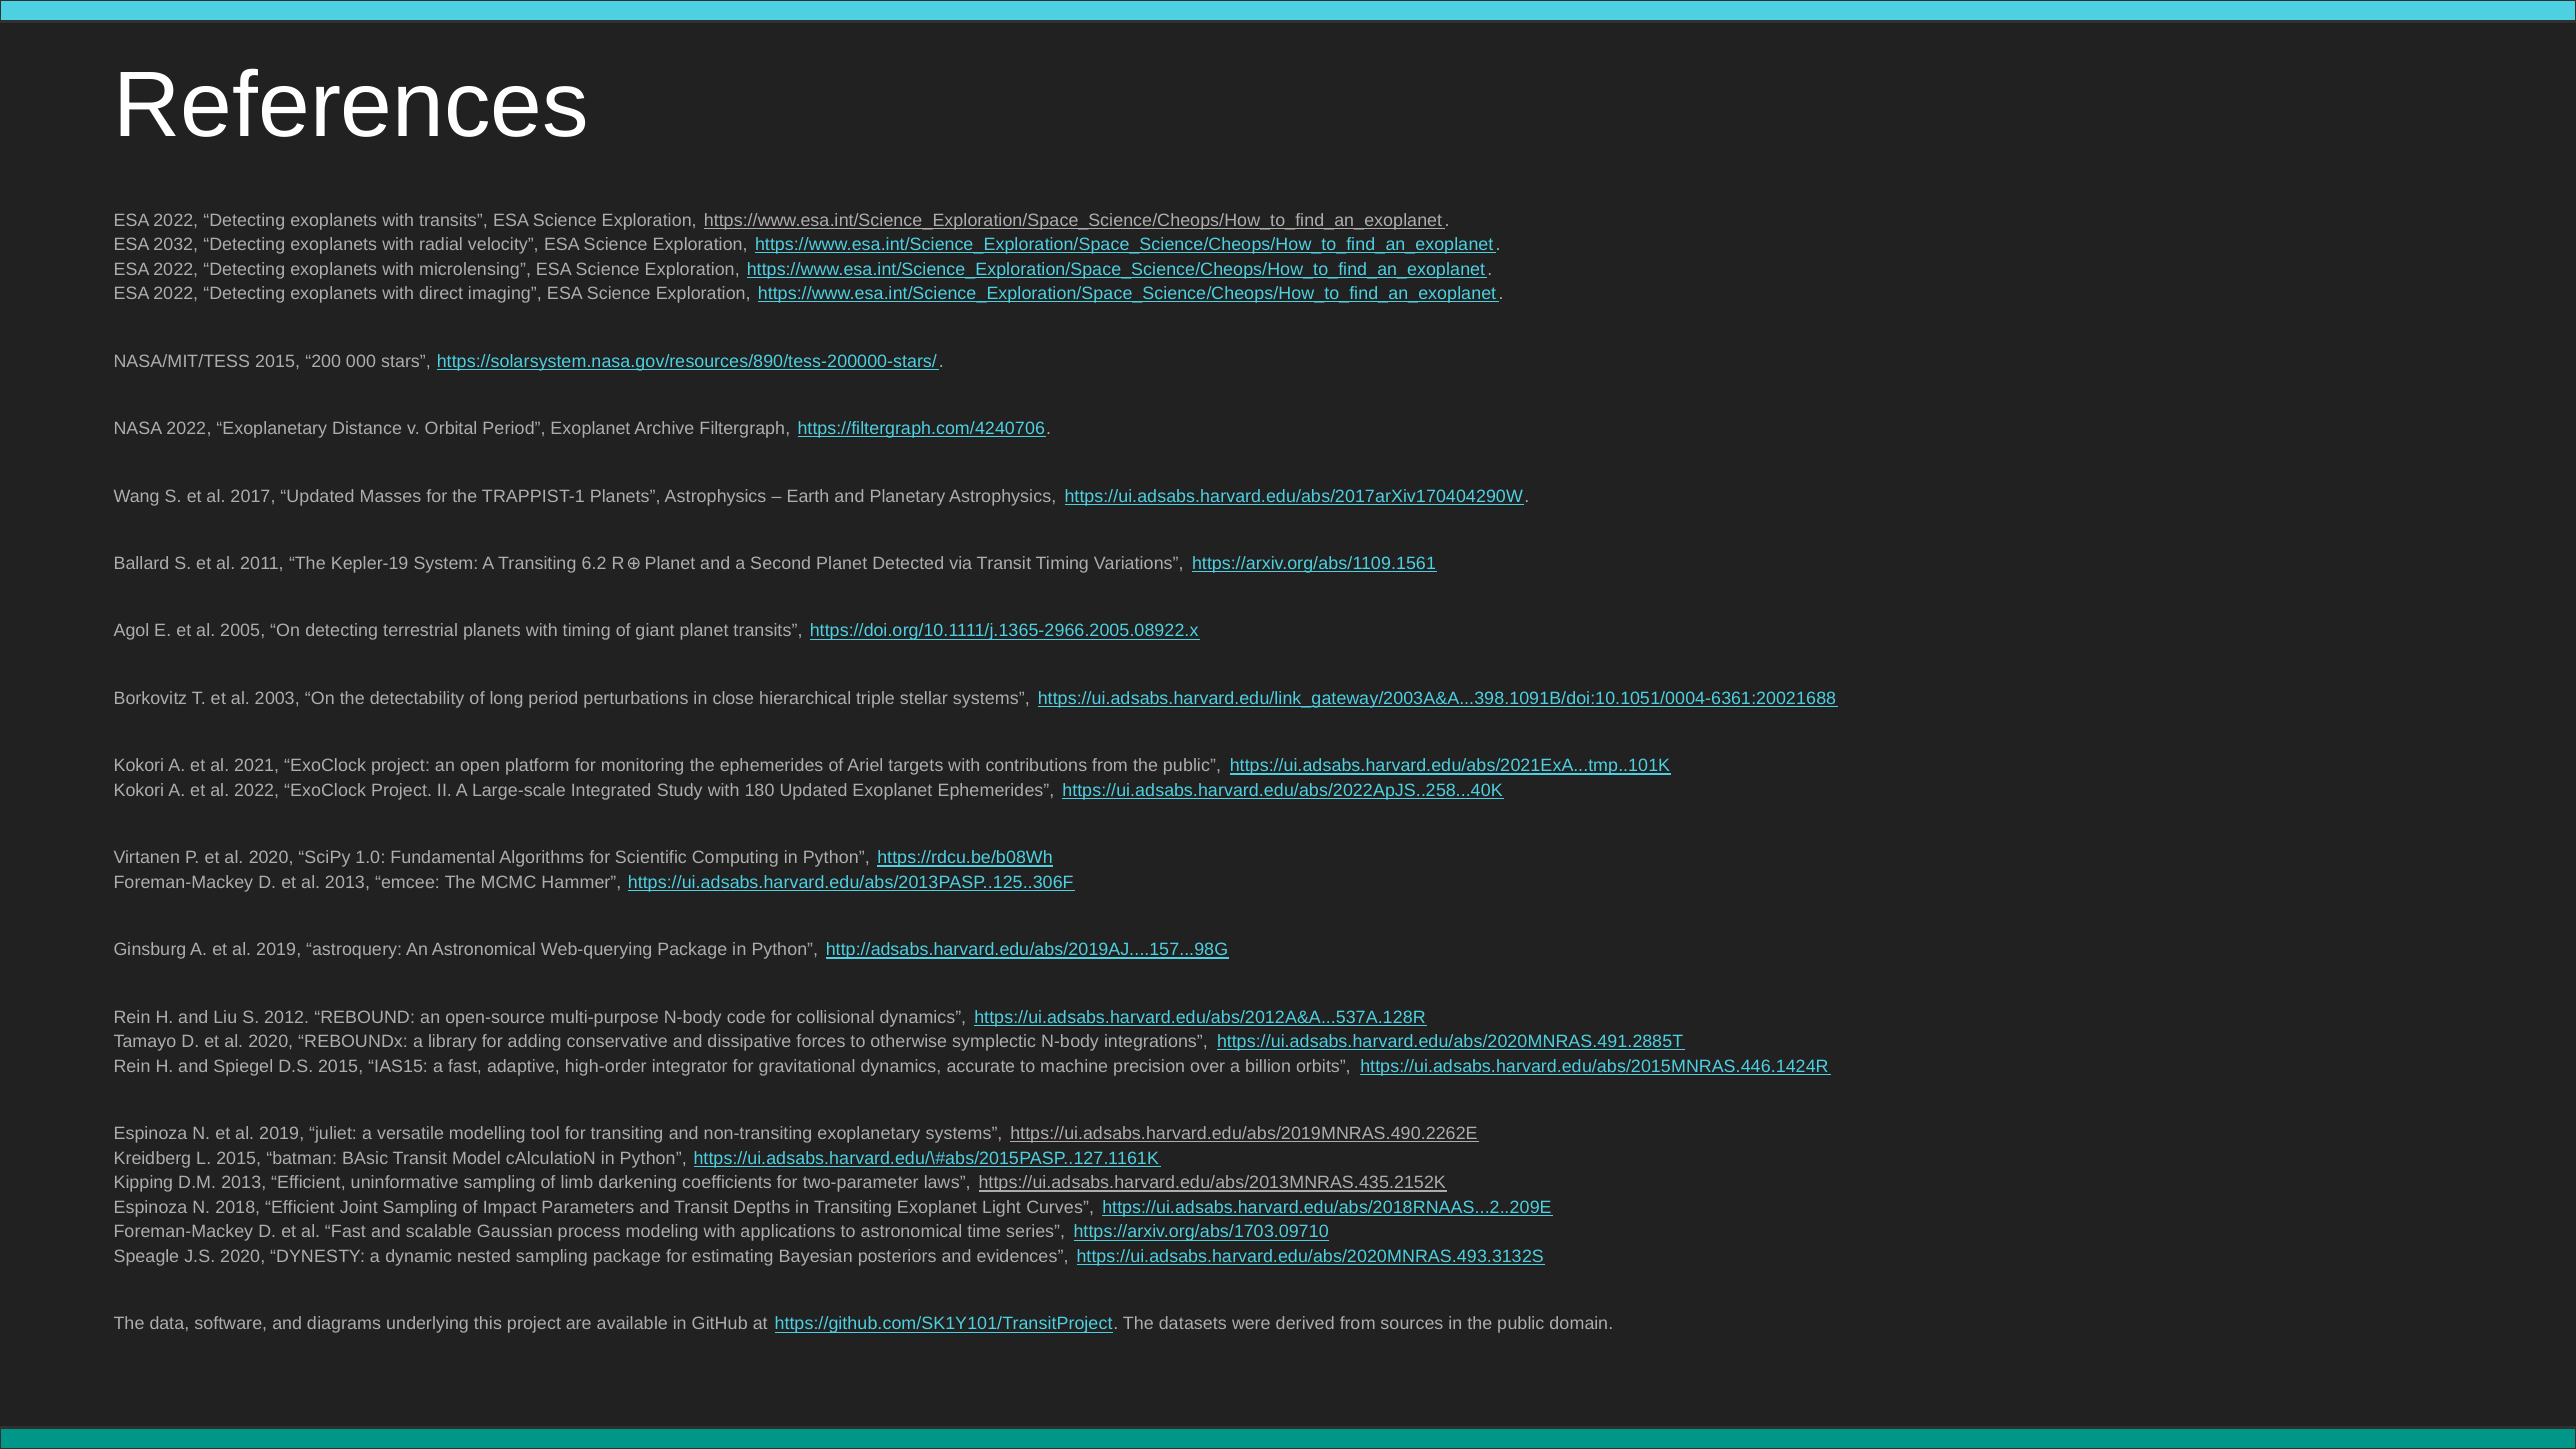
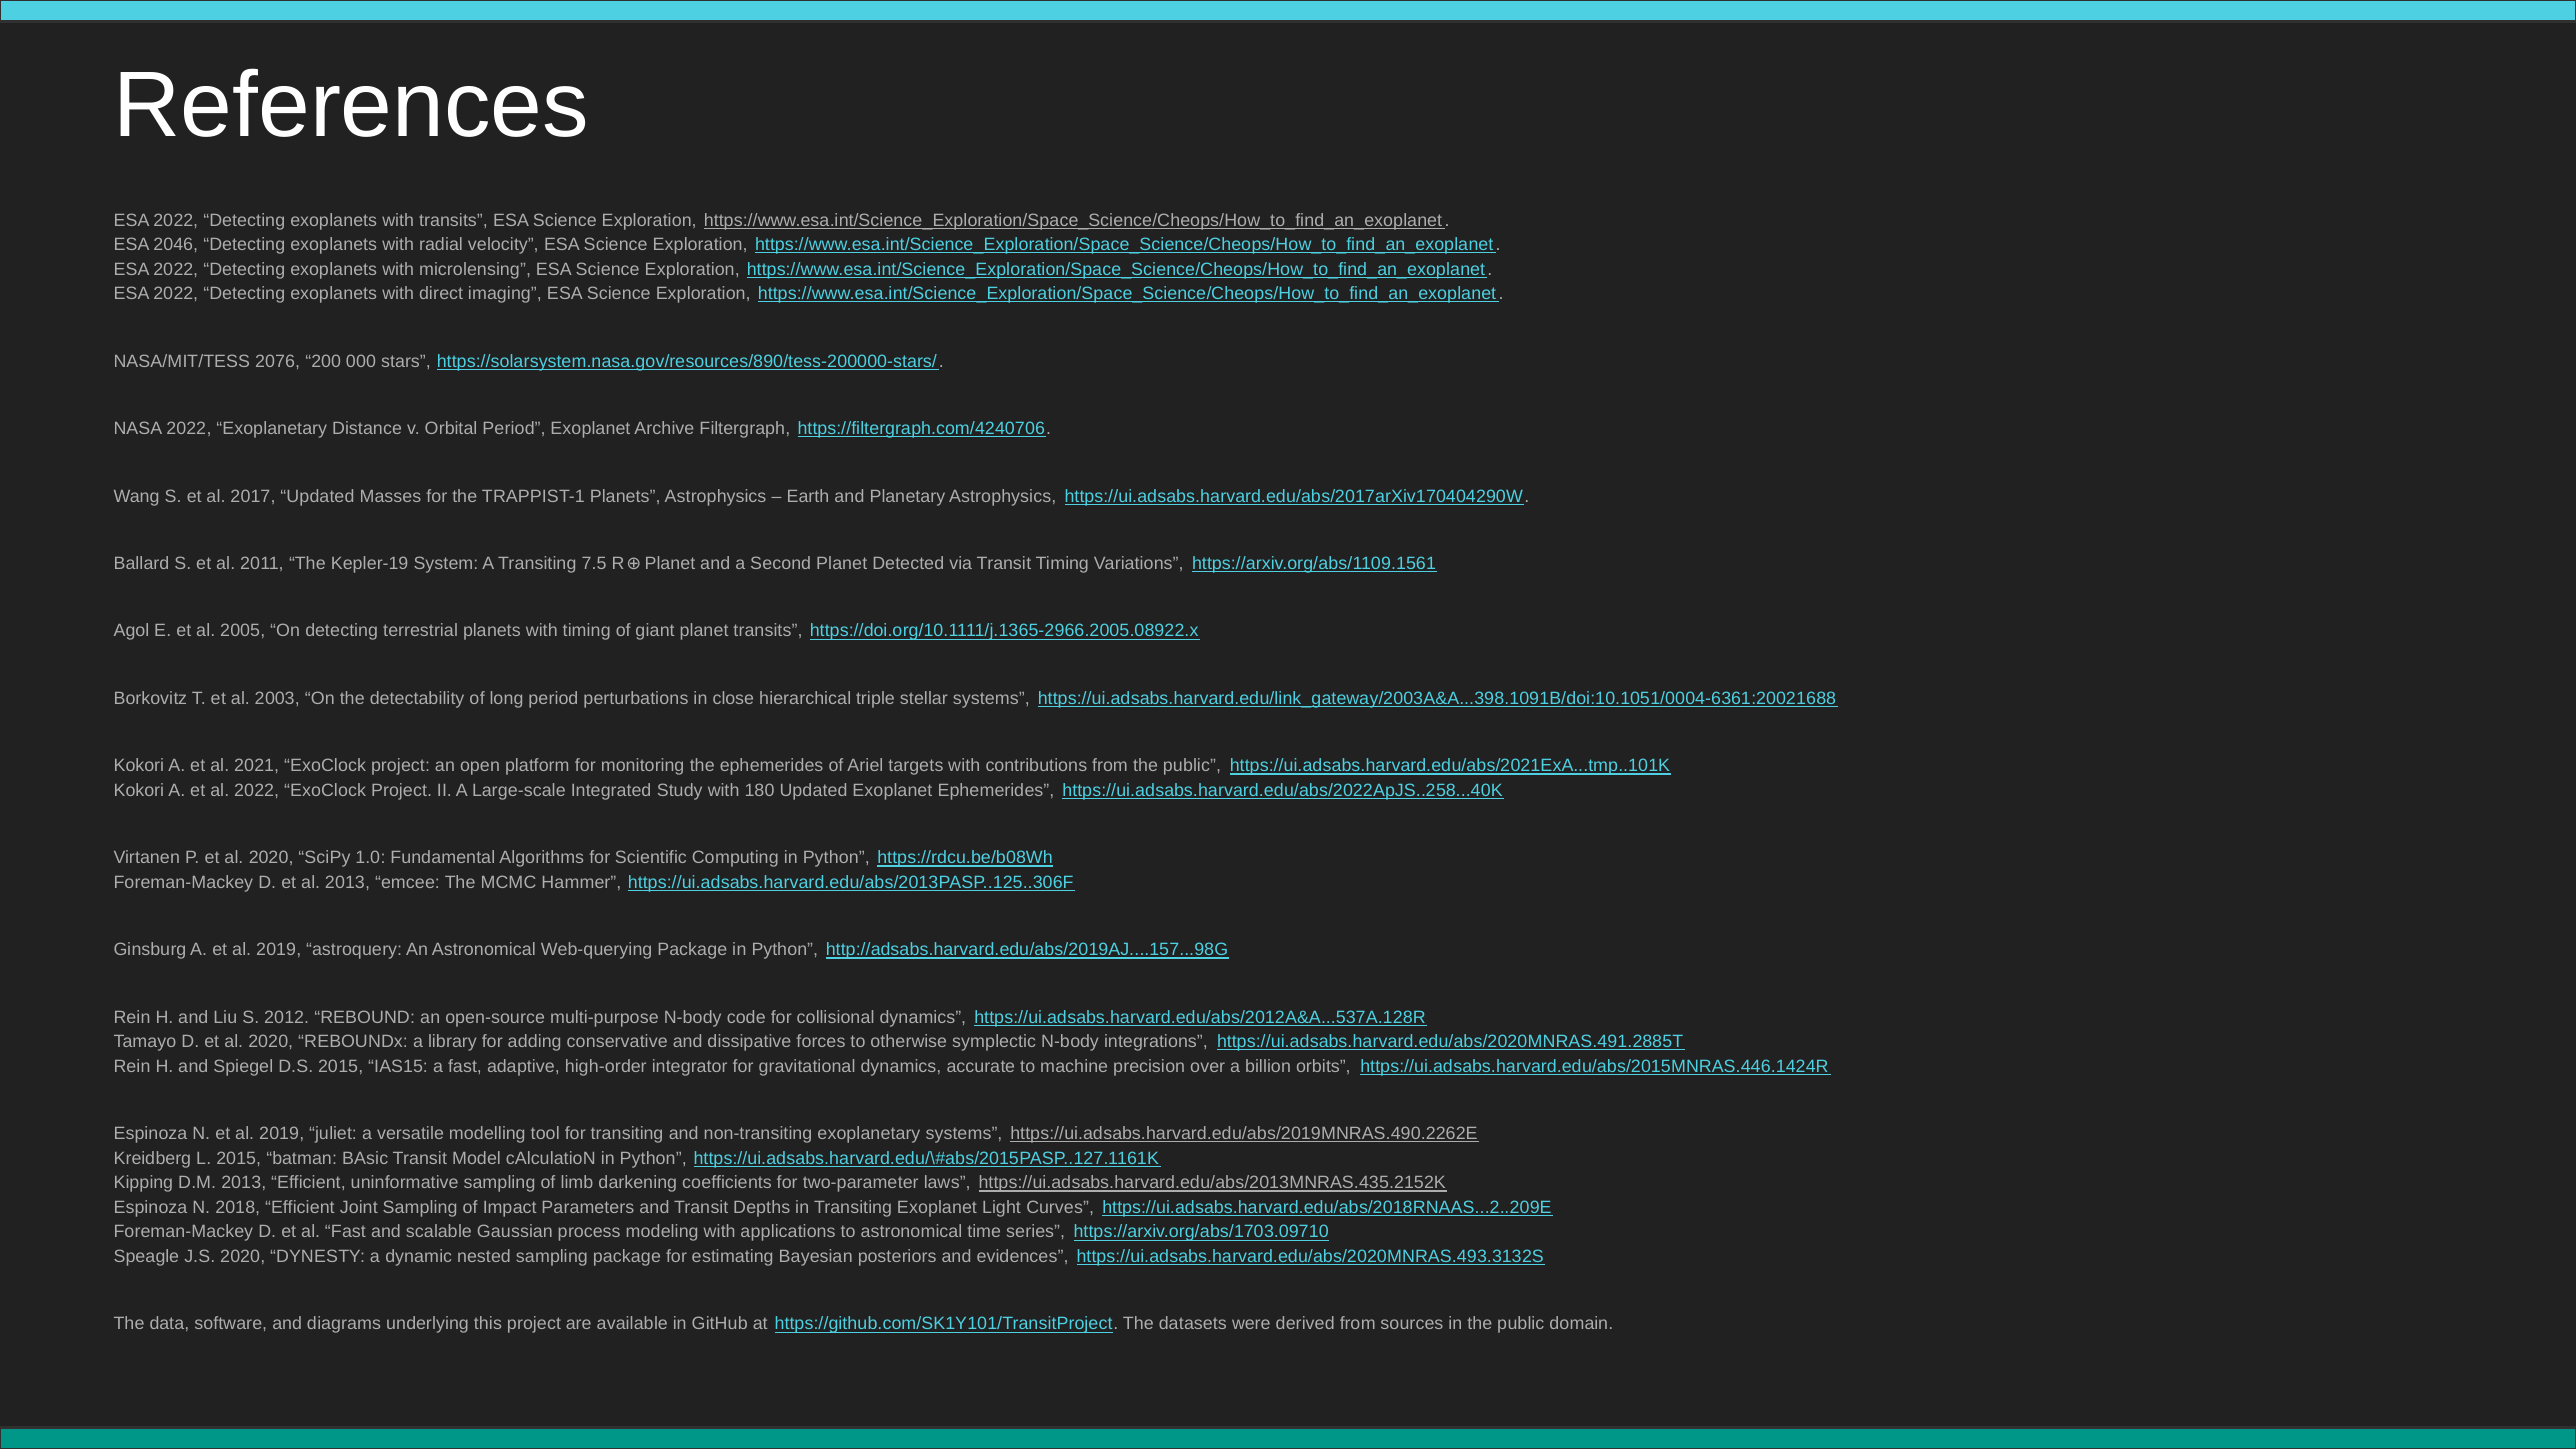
2032: 2032 -> 2046 (176, 245)
NASA/MIT/TESS 2015: 2015 -> 2076 (278, 361)
6.2: 6.2 -> 7.5 (594, 564)
